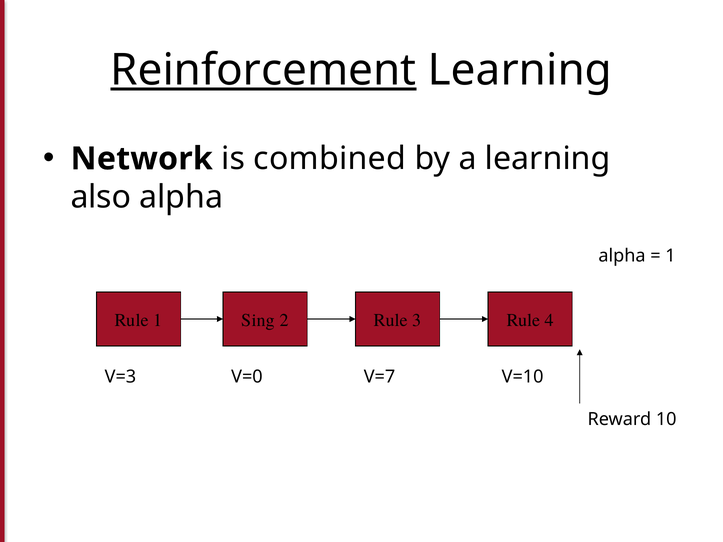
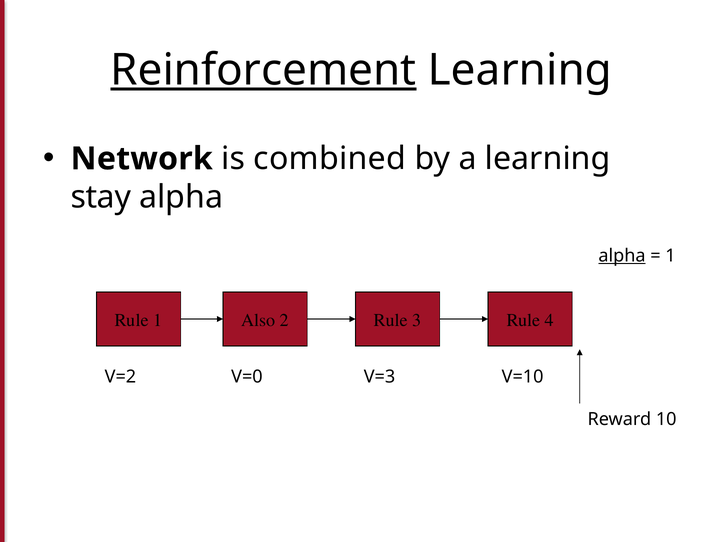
also: also -> stay (101, 197)
alpha underline: none -> present (622, 256)
Sing: Sing -> Also (258, 320)
V=3: V=3 -> V=2 (120, 377)
V=7: V=7 -> V=3 (380, 377)
